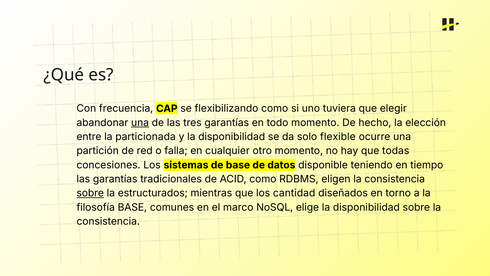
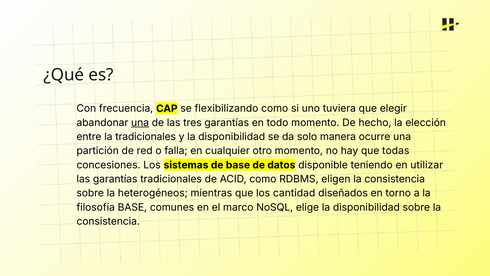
la particionada: particionada -> tradicionales (146, 137)
flexible: flexible -> manera (338, 137)
tiempo: tiempo -> utilizar (427, 165)
sobre underline: present -> none (90, 193)
estructurados: estructurados -> heterogéneos (153, 193)
